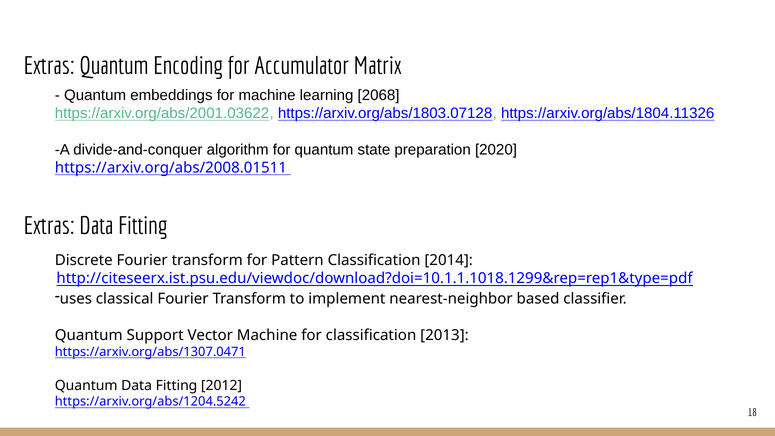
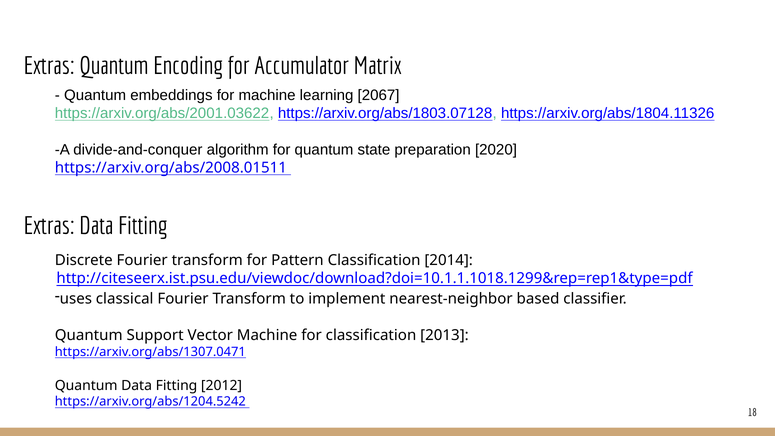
2068: 2068 -> 2067 (379, 95)
